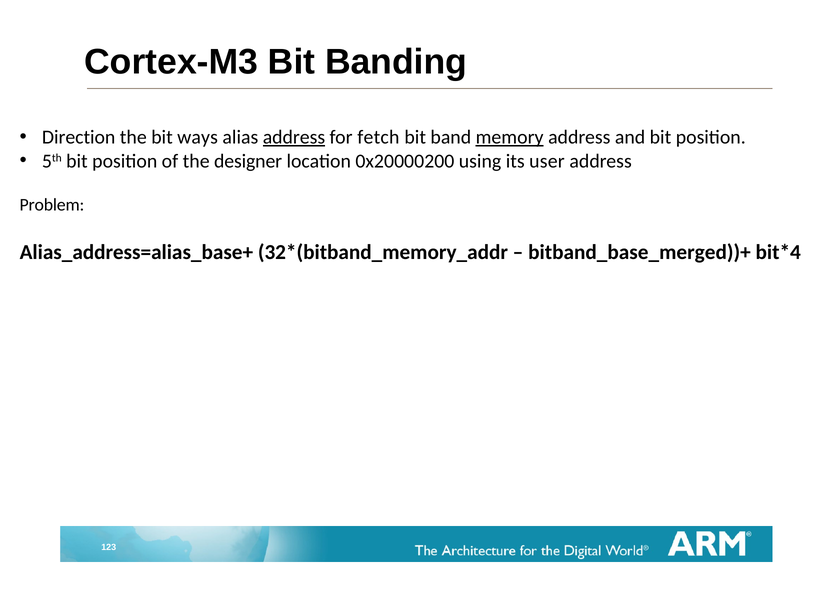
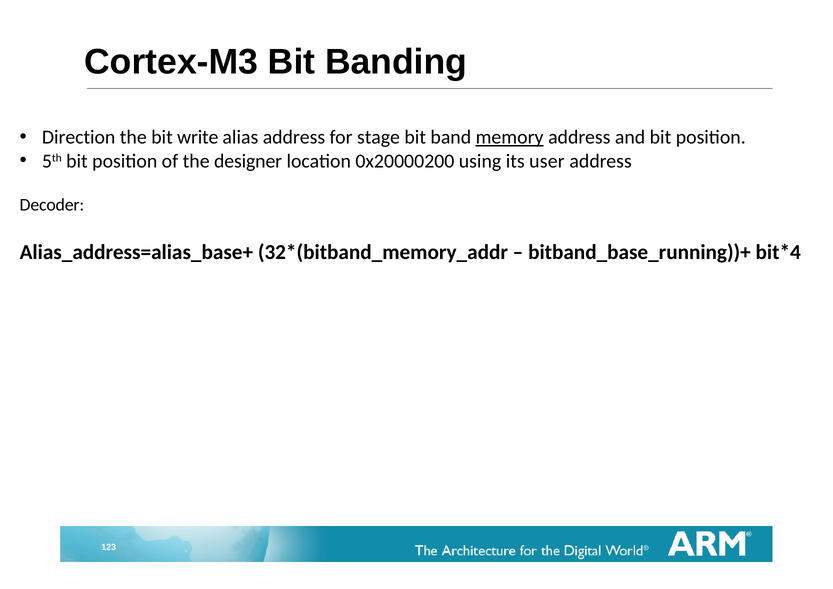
ways: ways -> write (198, 137)
address underline: present -> none (294, 137)
fetch: fetch -> stage (378, 137)
Problem: Problem -> Decoder (52, 205)
bitband_base_merged))+: bitband_base_merged))+ -> bitband_base_running))+ (639, 252)
